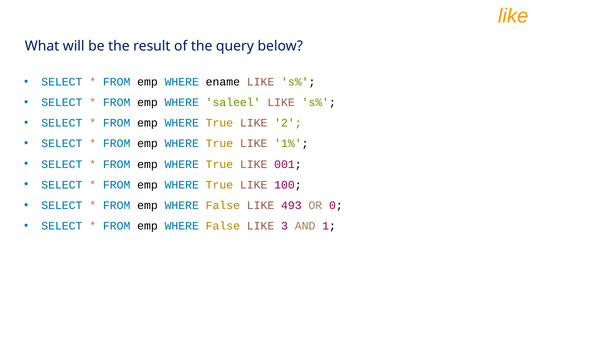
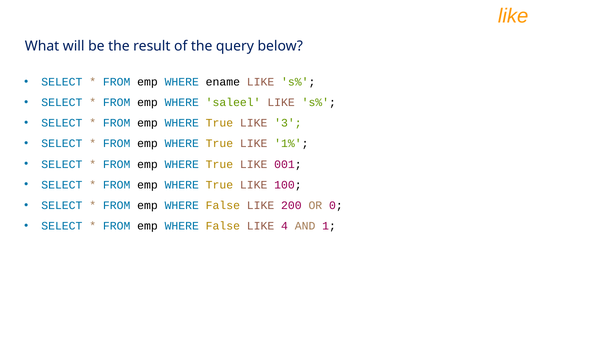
2: 2 -> 3 (288, 123)
493: 493 -> 200 (291, 205)
3: 3 -> 4 (285, 226)
